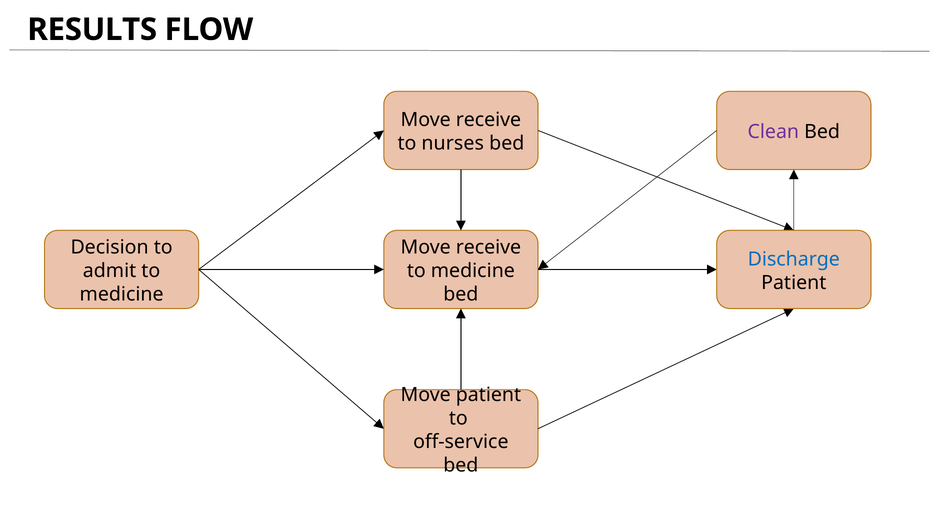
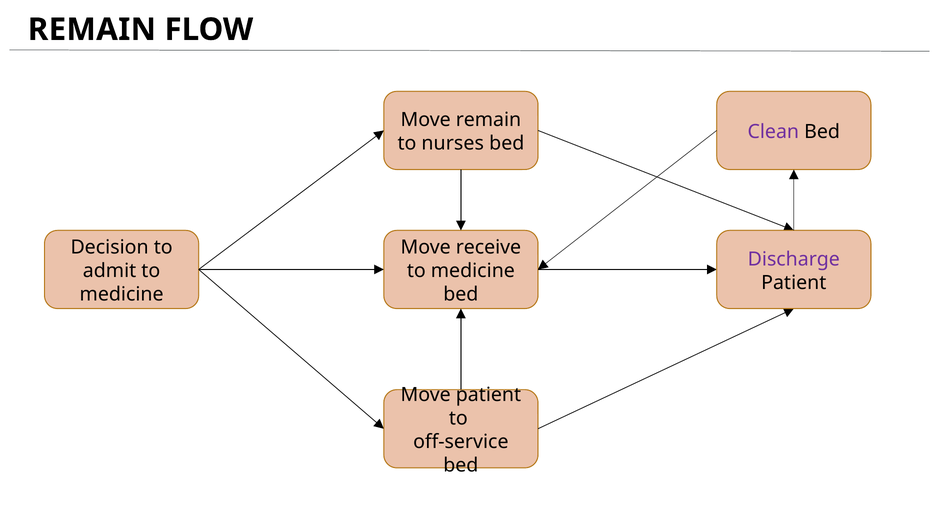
RESULTS: RESULTS -> REMAIN (92, 30)
receive: receive -> remain (488, 120)
Discharge colour: blue -> purple (794, 259)
